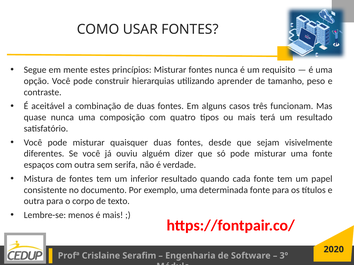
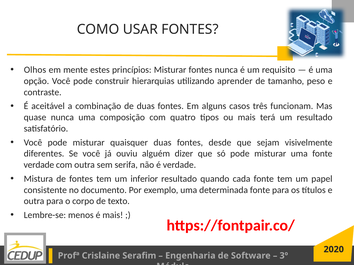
Segue: Segue -> Olhos (35, 70)
espaços: espaços -> verdade (39, 165)
